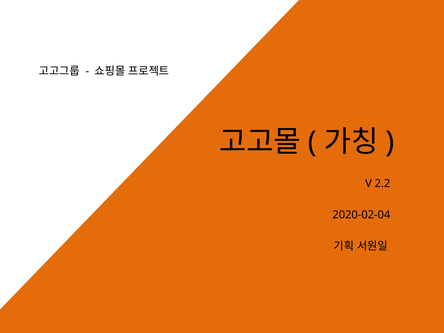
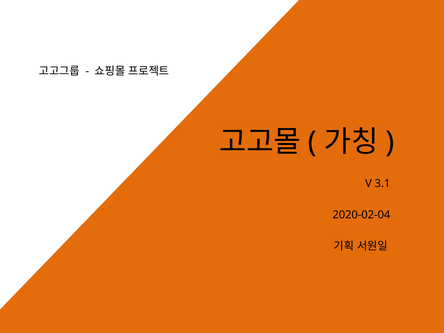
2.2: 2.2 -> 3.1 (382, 183)
